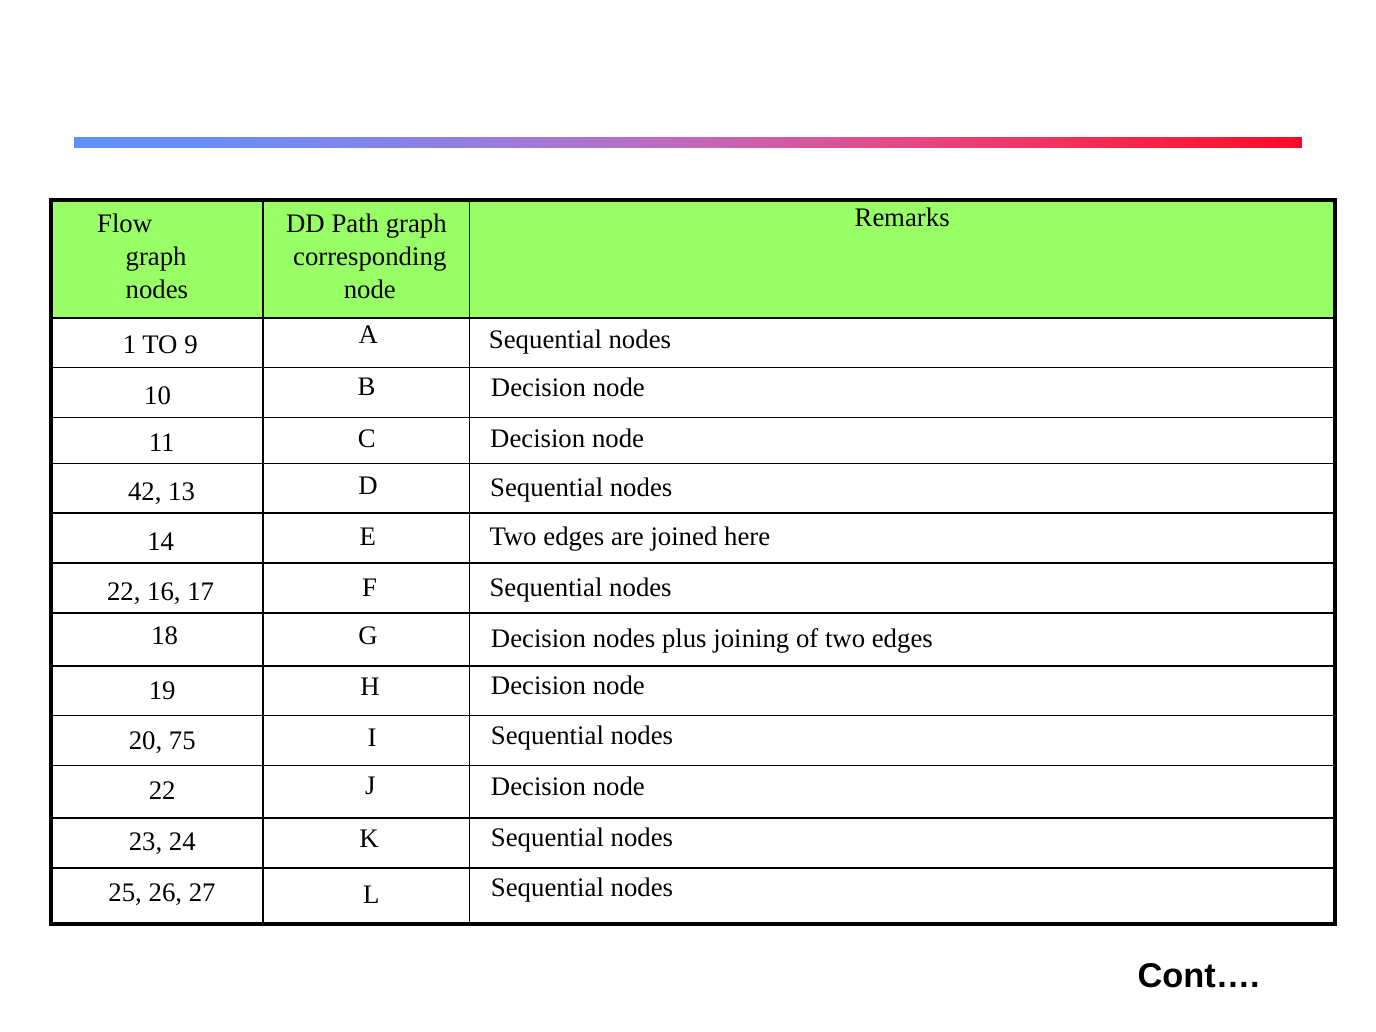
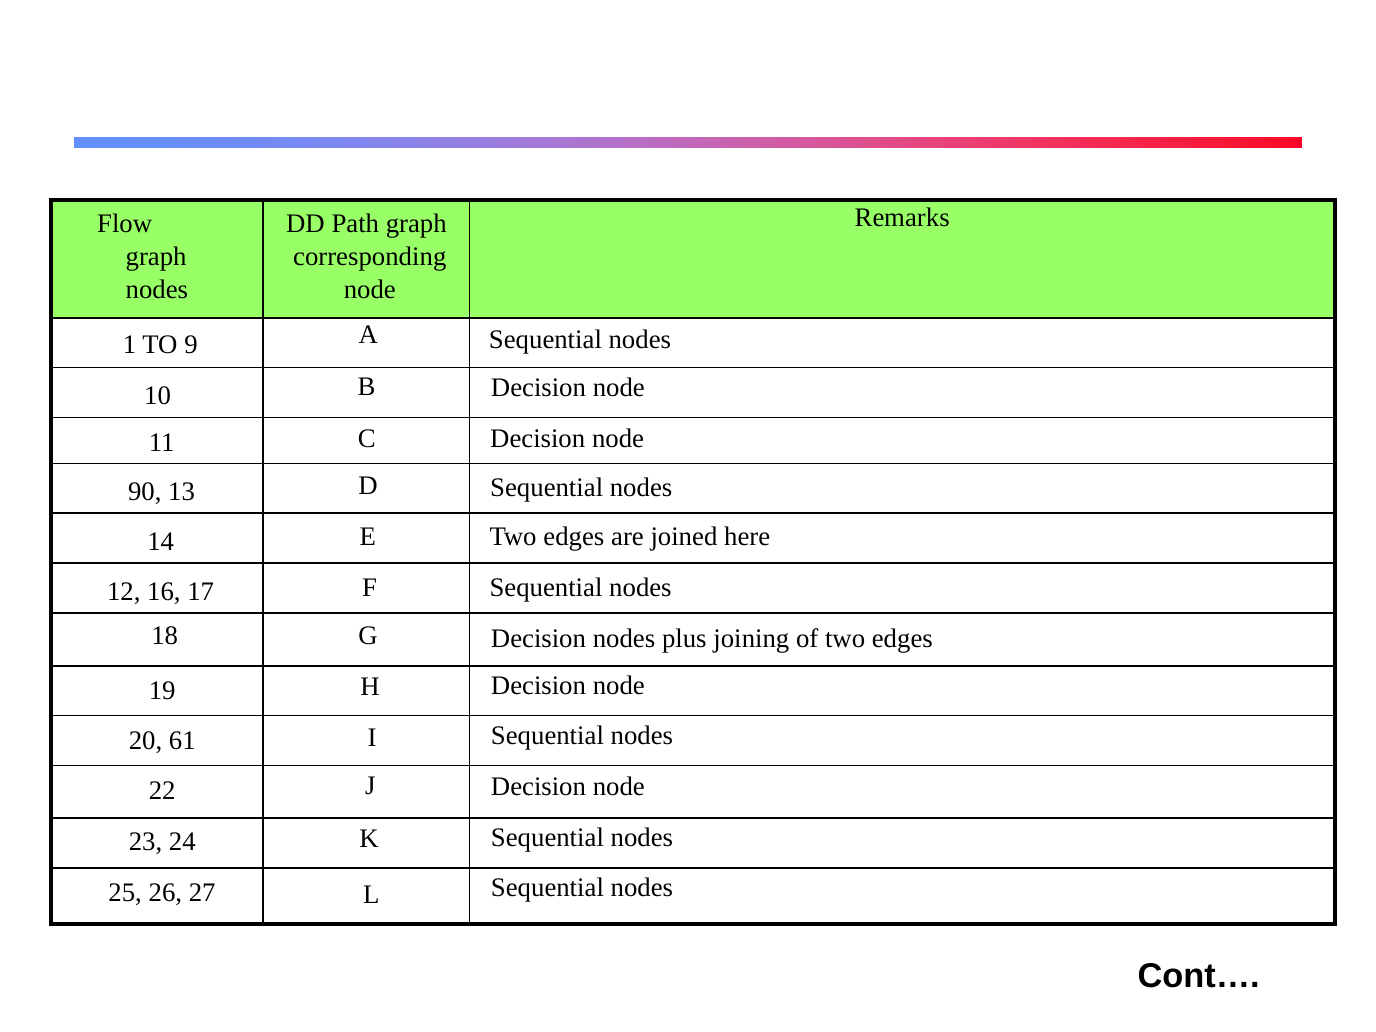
42: 42 -> 90 (145, 492)
22: 22 -> 12 (124, 592)
75: 75 -> 61 (182, 740)
